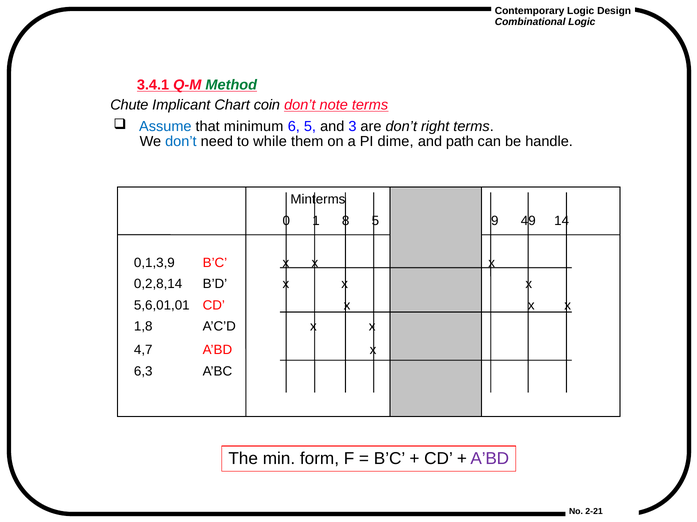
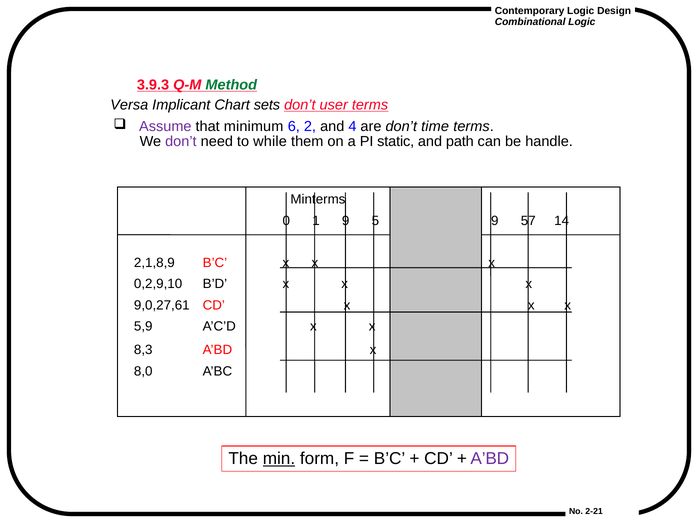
3.4.1: 3.4.1 -> 3.9.3 (153, 85)
Chute: Chute -> Versa (129, 105)
coin: coin -> sets (267, 105)
note: note -> user (334, 105)
Assume colour: blue -> purple (165, 127)
6 5: 5 -> 2 (310, 127)
3: 3 -> 4 (352, 127)
right: right -> time (435, 127)
don’t colour: blue -> purple (181, 142)
dime: dime -> static (396, 142)
1 8: 8 -> 9 (346, 221)
49: 49 -> 57 (528, 221)
0,1,3,9: 0,1,3,9 -> 2,1,8,9 (154, 263)
0,2,8,14: 0,2,8,14 -> 0,2,9,10 (158, 284)
5,6,01,01: 5,6,01,01 -> 9,0,27,61 (162, 305)
1,8: 1,8 -> 5,9 (143, 326)
4,7: 4,7 -> 8,3 (143, 350)
6,3: 6,3 -> 8,0 (143, 372)
min underline: none -> present (279, 459)
